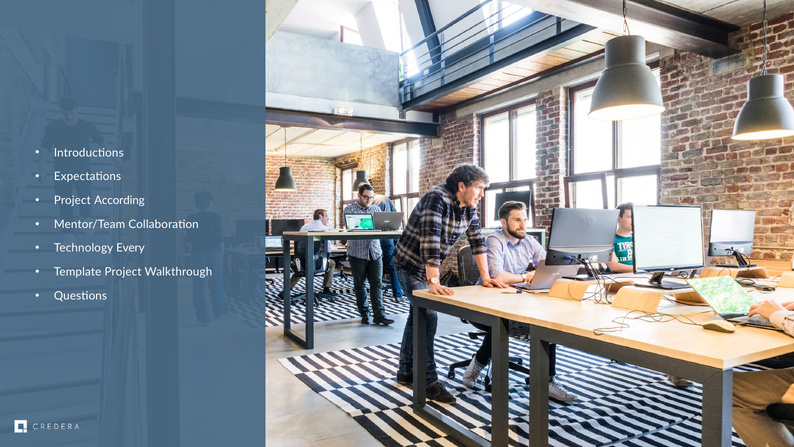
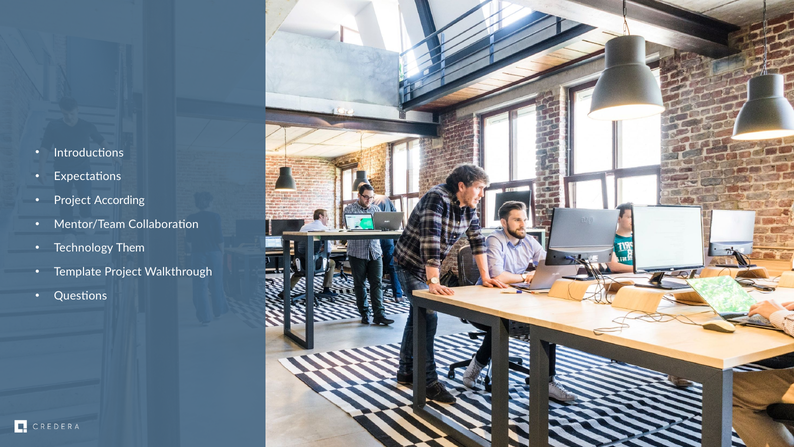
Every: Every -> Them (130, 248)
